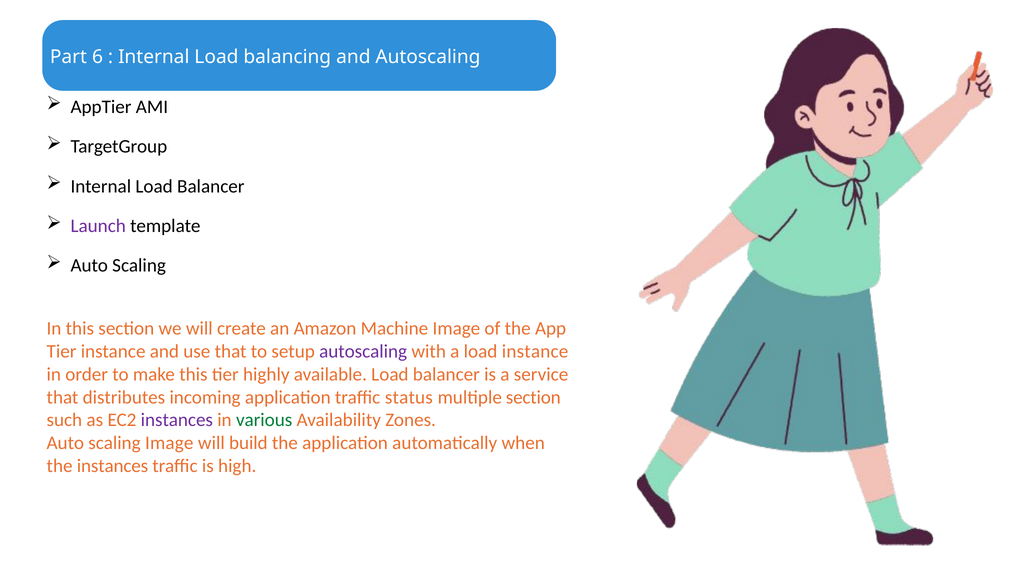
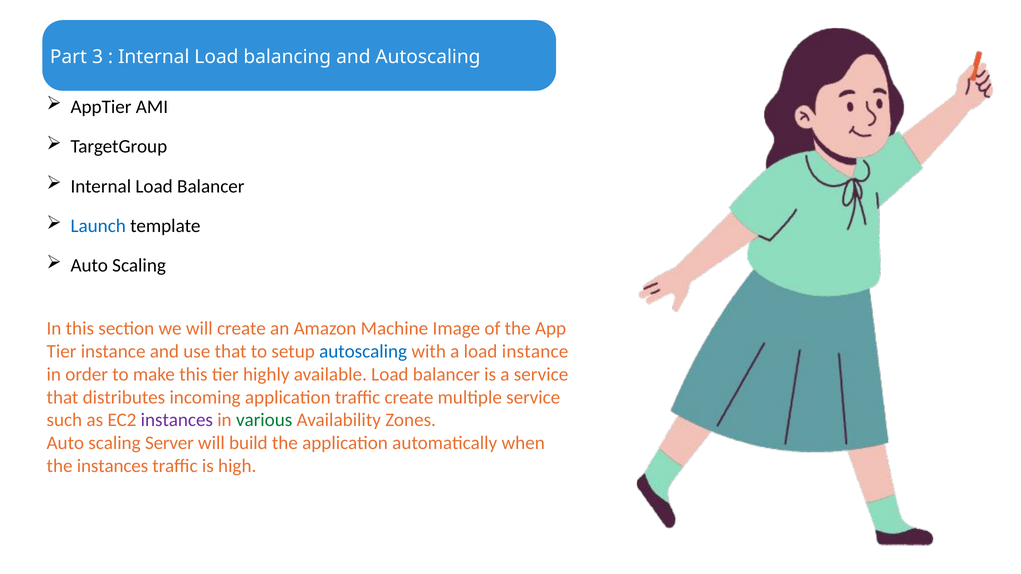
6: 6 -> 3 (97, 57)
Launch colour: purple -> blue (98, 226)
autoscaling colour: purple -> blue (363, 351)
traffic status: status -> create (409, 397)
multiple section: section -> service (533, 397)
scaling Image: Image -> Server (169, 443)
